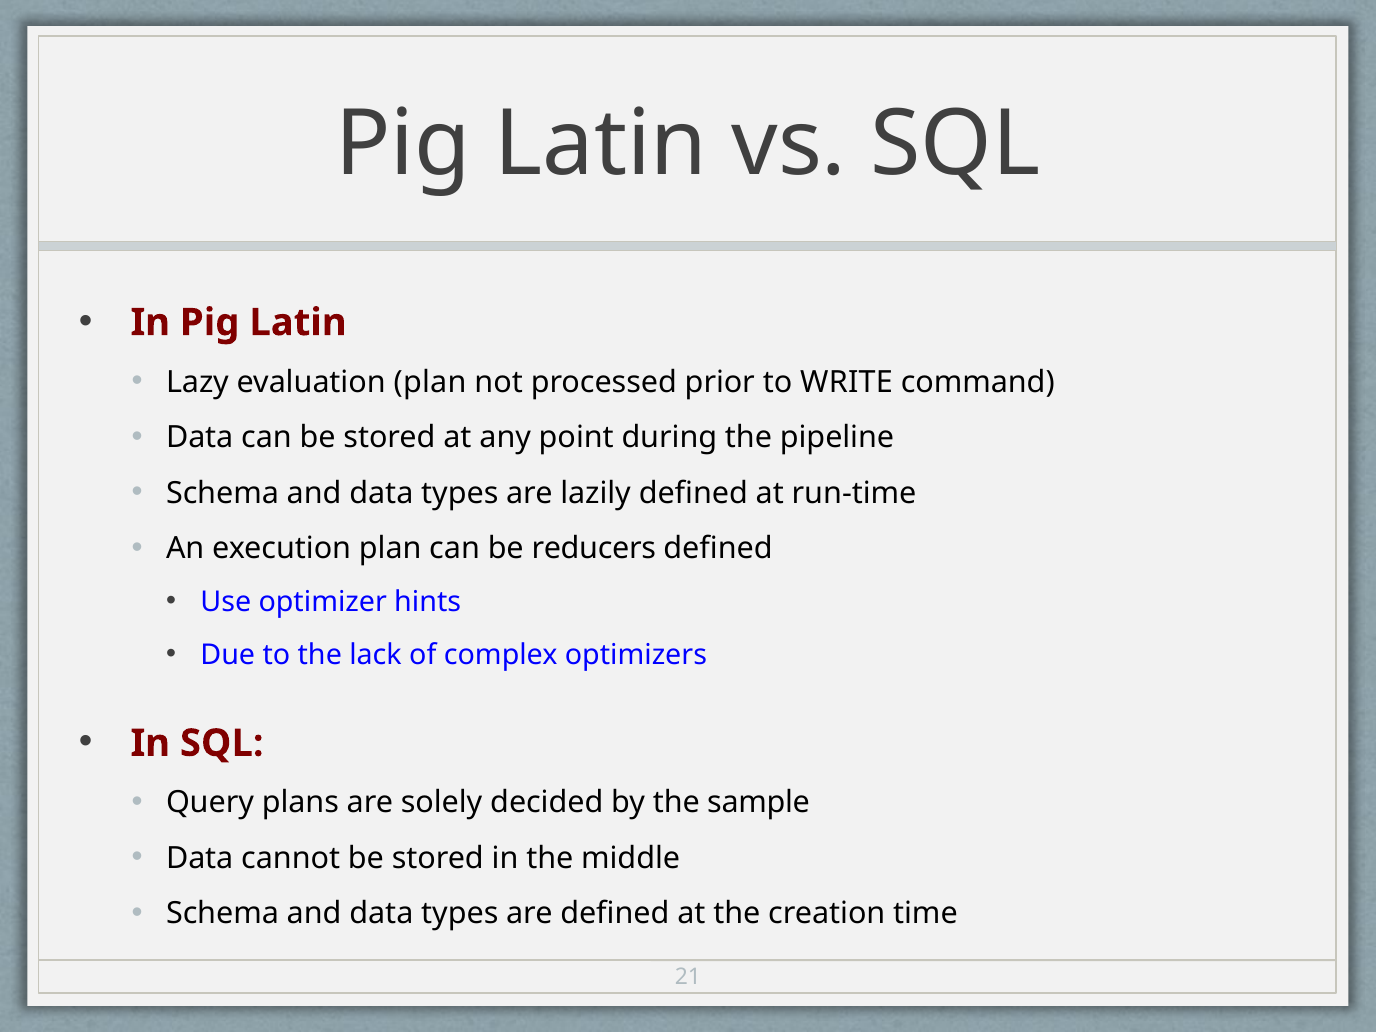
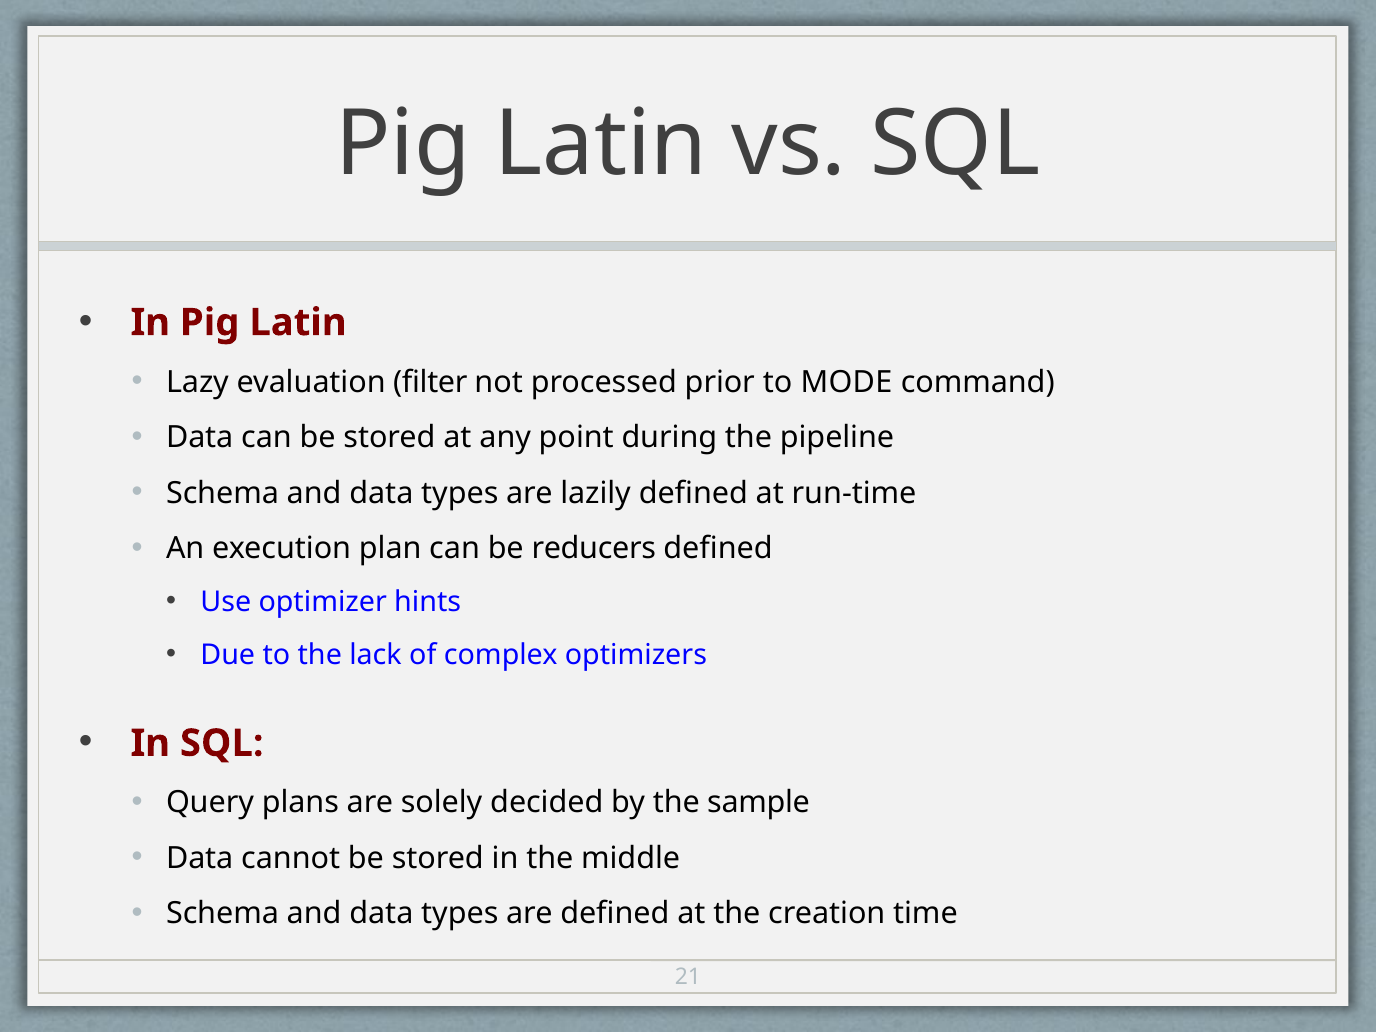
evaluation plan: plan -> filter (430, 382)
WRITE: WRITE -> MODE (846, 382)
